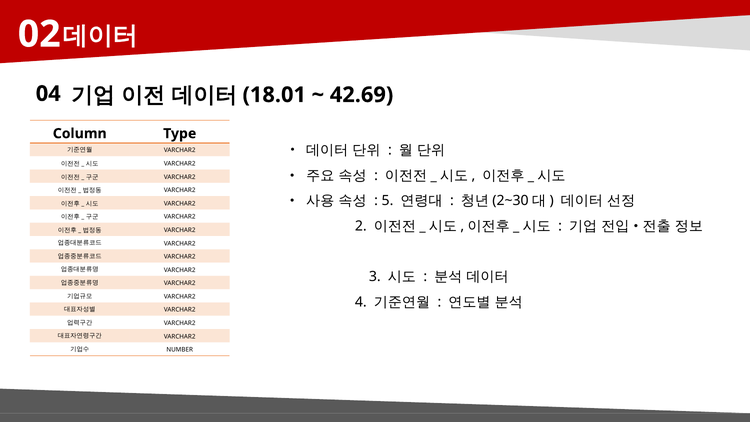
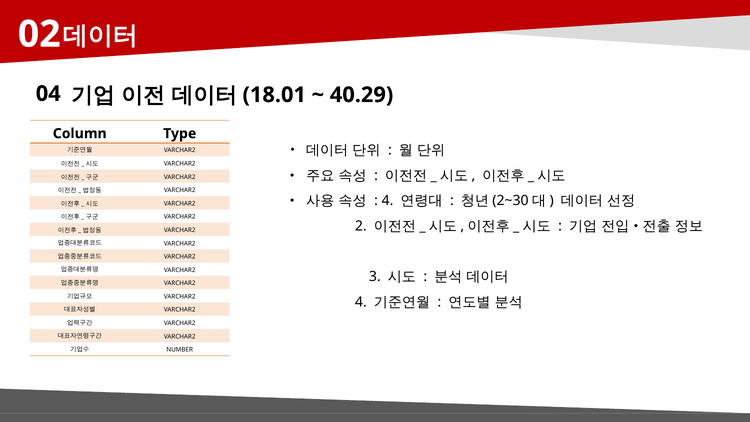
42.69: 42.69 -> 40.29 (362, 95)
5: 5 -> 4 (388, 201)
